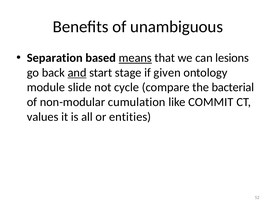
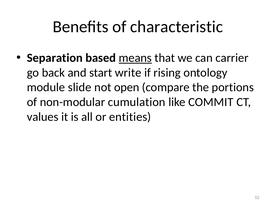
unambiguous: unambiguous -> characteristic (177, 27)
lesions: lesions -> carrier (232, 58)
and underline: present -> none (77, 73)
stage: stage -> write (128, 73)
given: given -> rising (167, 73)
cycle: cycle -> open (127, 87)
bacterial: bacterial -> portions (233, 87)
